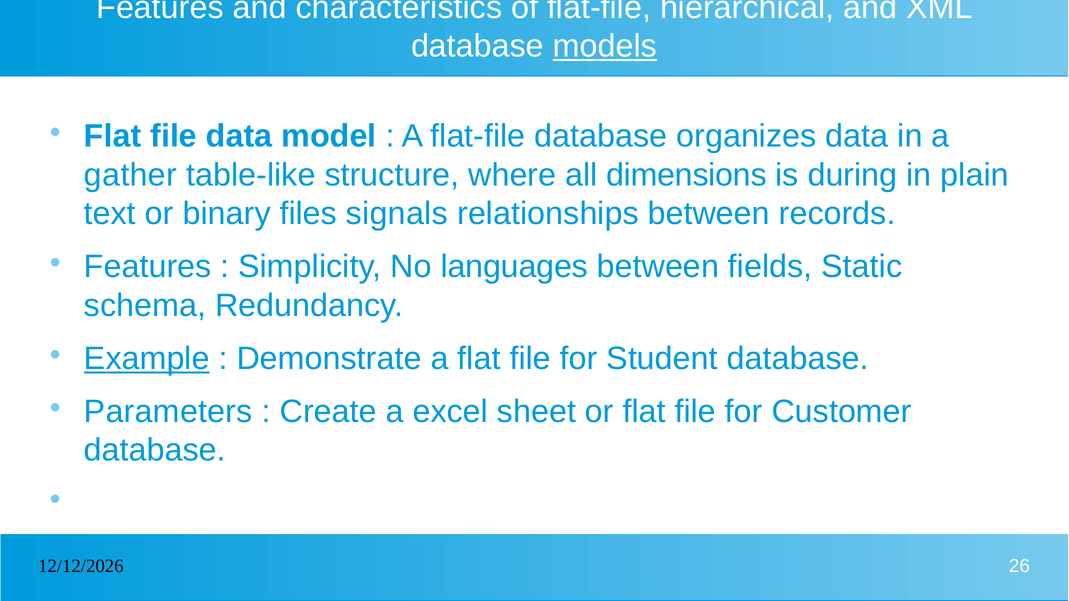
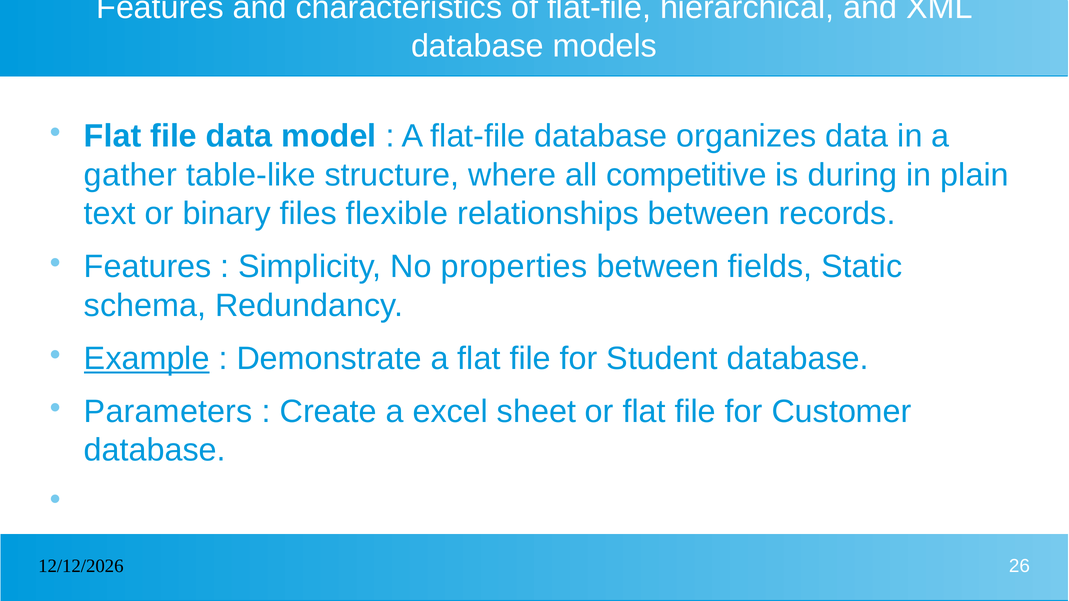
models underline: present -> none (605, 46)
dimensions: dimensions -> competitive (686, 175)
signals: signals -> flexible (397, 214)
languages: languages -> properties (514, 267)
